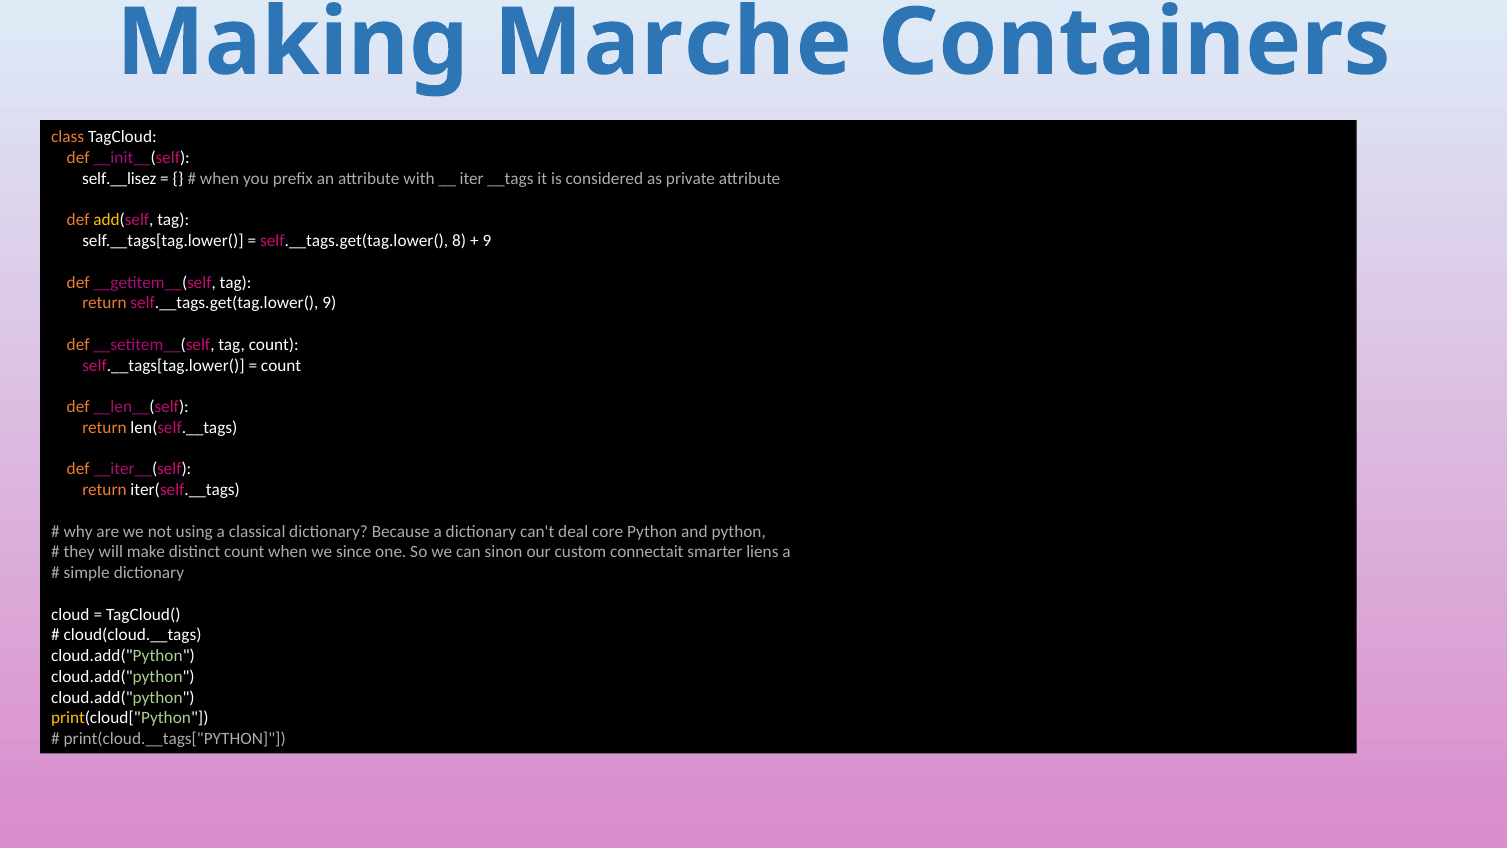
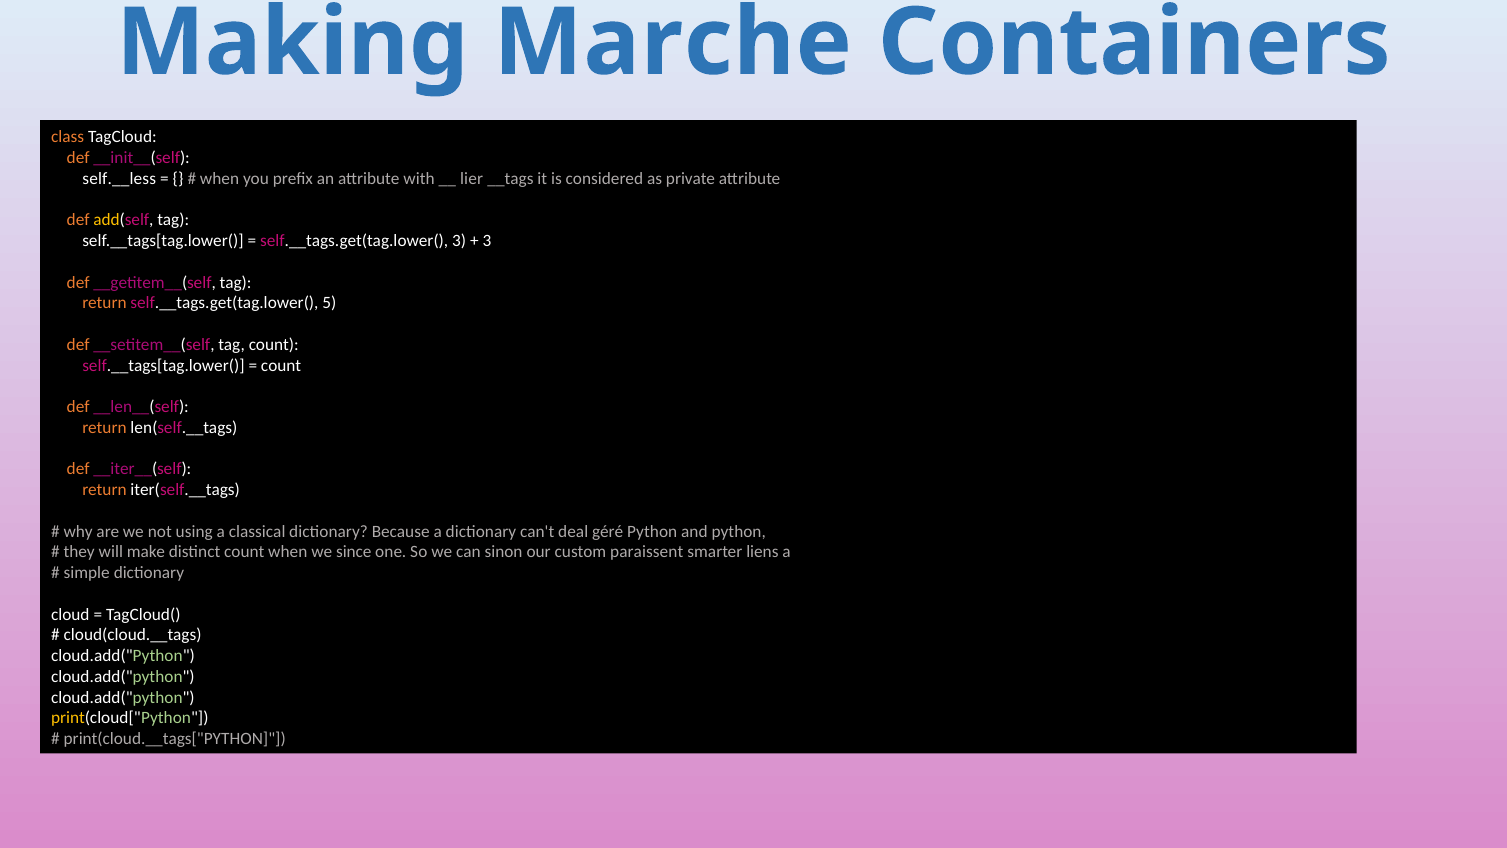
self.__lisez: self.__lisez -> self.__less (119, 179)
iter: iter -> lier (472, 179)
self.__tags.get(tag.lower( 8: 8 -> 3 (459, 241)
9: 9 -> 3 (487, 241)
self.__tags.get(tag.lower( 9: 9 -> 5 (329, 303)
core: core -> géré (608, 531)
connectait: connectait -> paraissent (647, 552)
